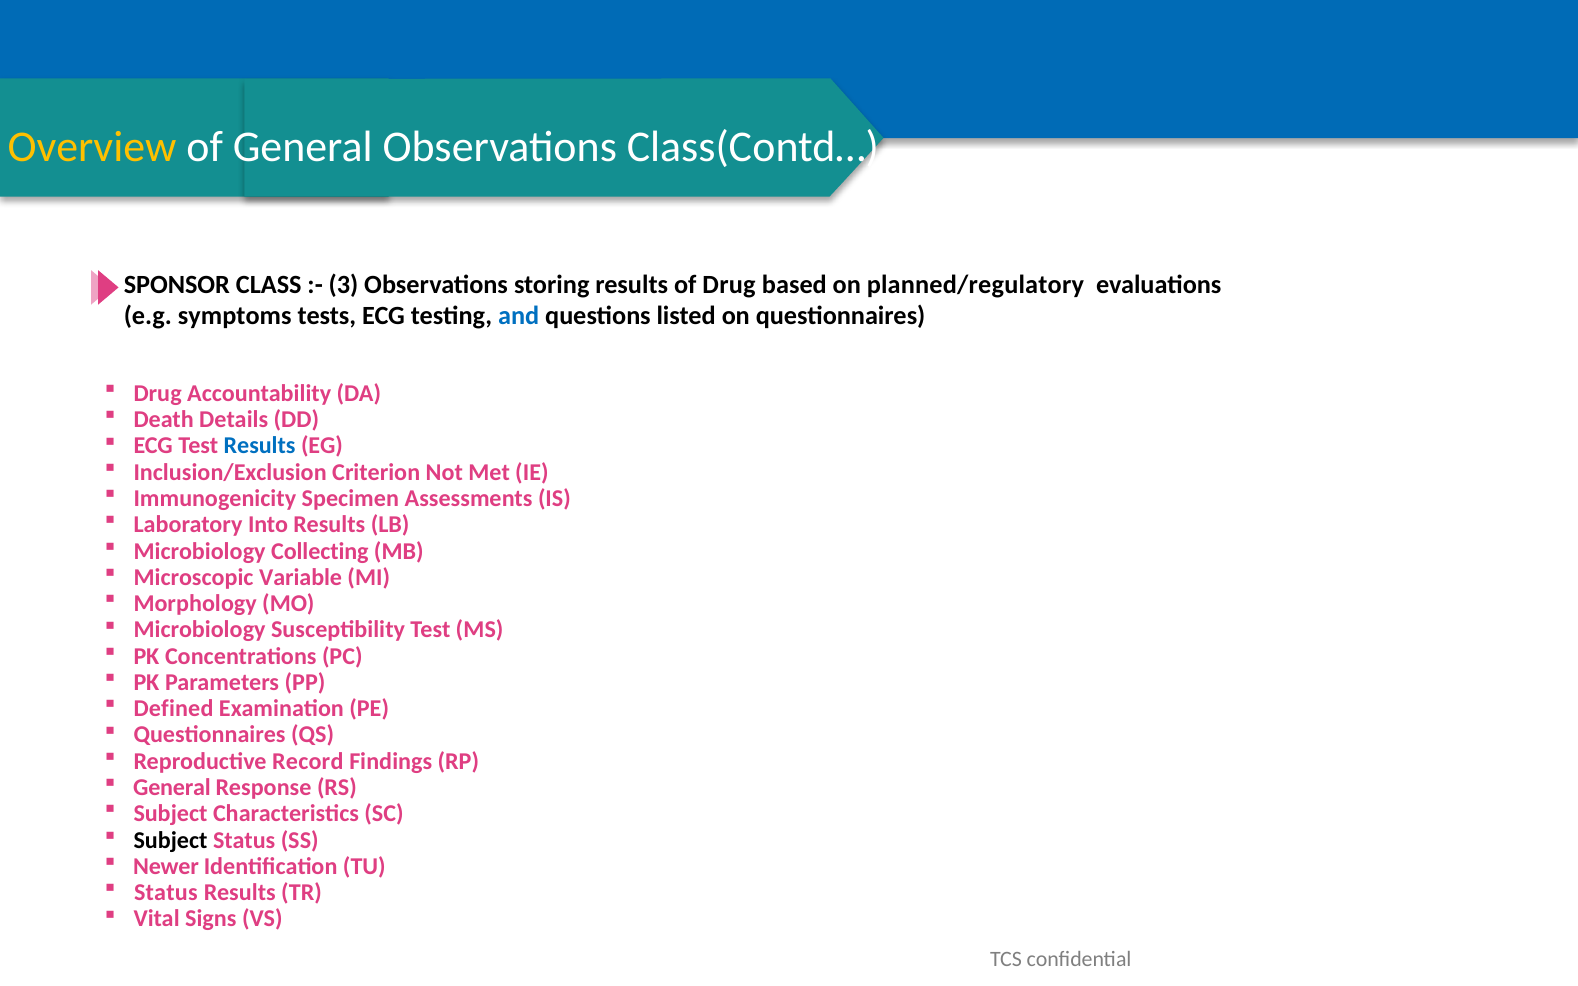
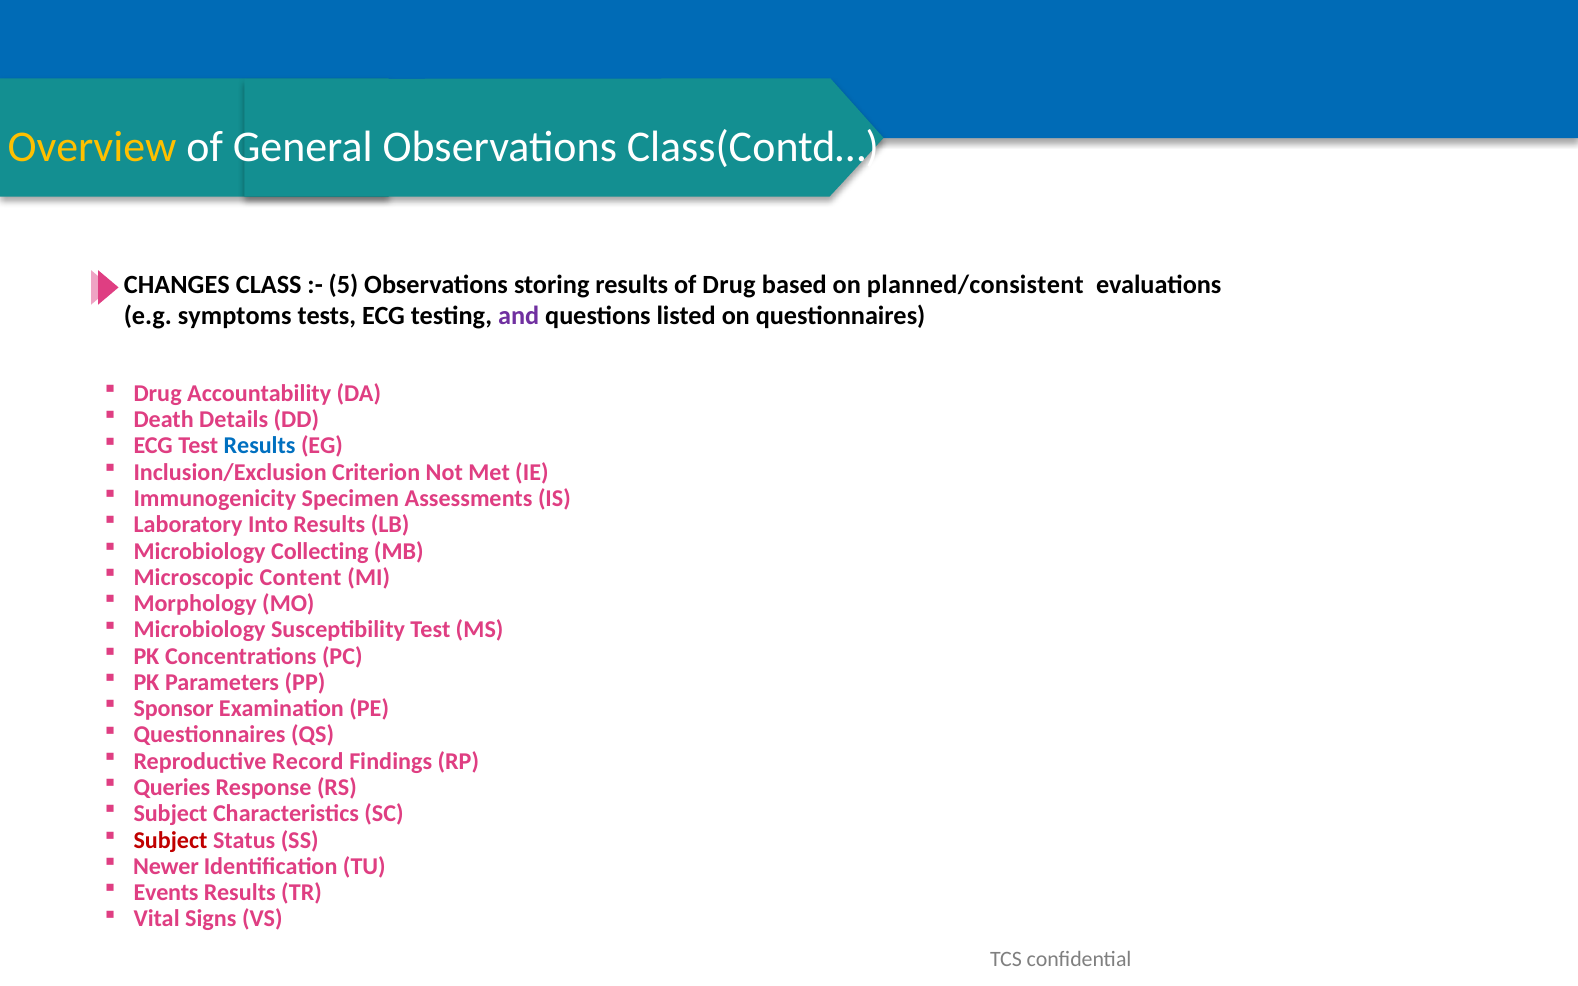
SPONSOR: SPONSOR -> CHANGES (177, 284)
3: 3 -> 5 (344, 284)
planned/regulatory: planned/regulatory -> planned/consistent (975, 284)
and colour: blue -> purple (519, 316)
Variable: Variable -> Content (300, 578)
Defined: Defined -> Sponsor (174, 709)
General: General -> Queries (172, 788)
Subject colour: black -> red (171, 840)
Status: Status -> Events (166, 893)
